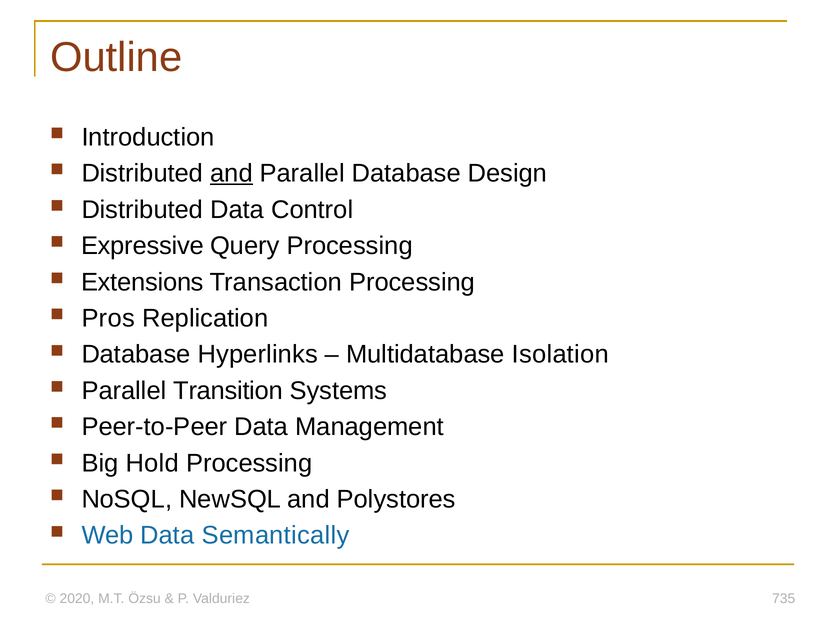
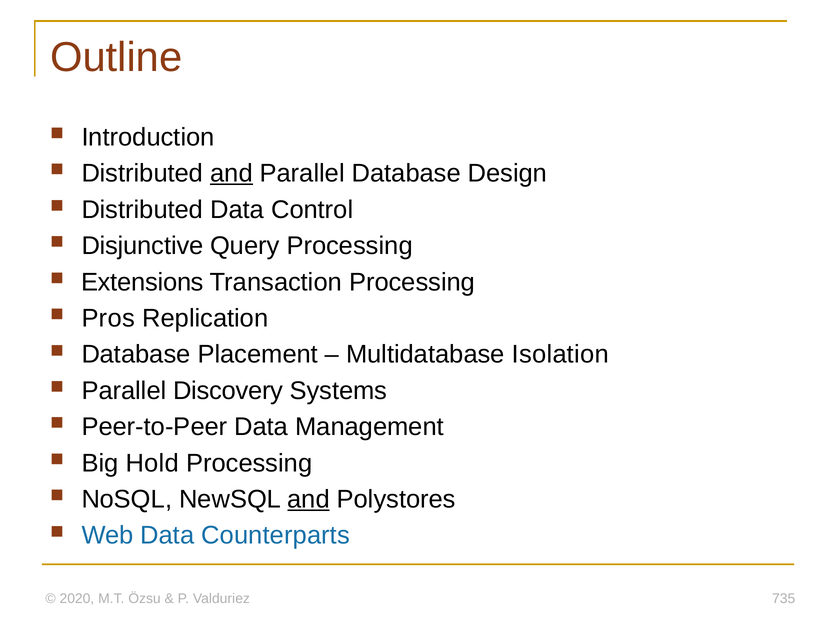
Expressive: Expressive -> Disjunctive (142, 246)
Hyperlinks: Hyperlinks -> Placement (258, 355)
Transition: Transition -> Discovery (228, 391)
and underline: none -> present (309, 499)
Semantically: Semantically -> Counterparts (276, 536)
